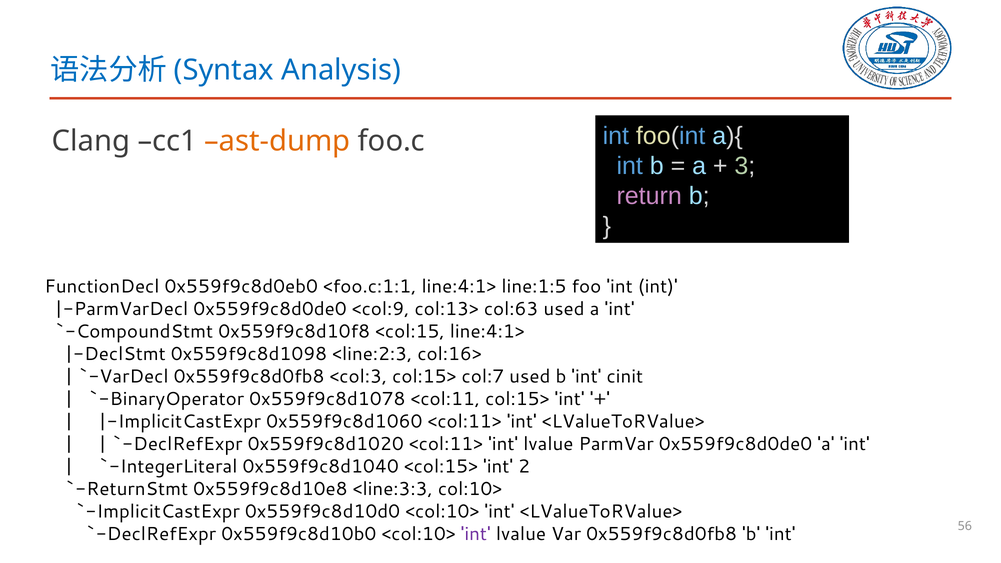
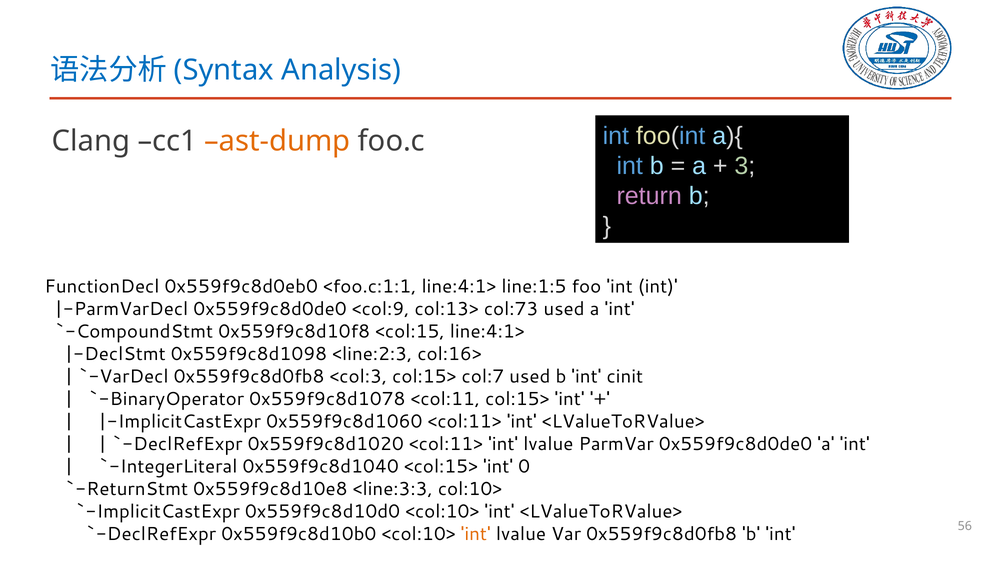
col:63: col:63 -> col:73 (511, 309)
2: 2 -> 0 (524, 467)
int colour: purple -> orange (476, 534)
